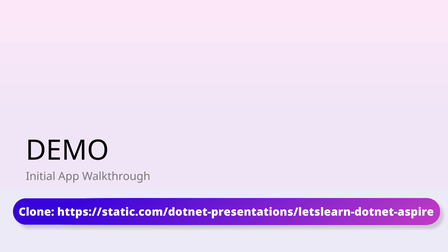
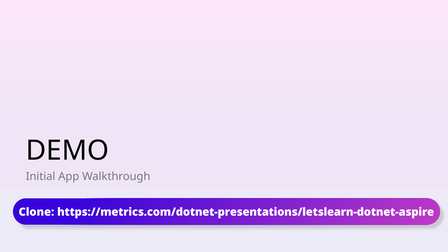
https://static.com/dotnet-presentations/letslearn-dotnet-aspire: https://static.com/dotnet-presentations/letslearn-dotnet-aspire -> https://metrics.com/dotnet-presentations/letslearn-dotnet-aspire (246, 212)
